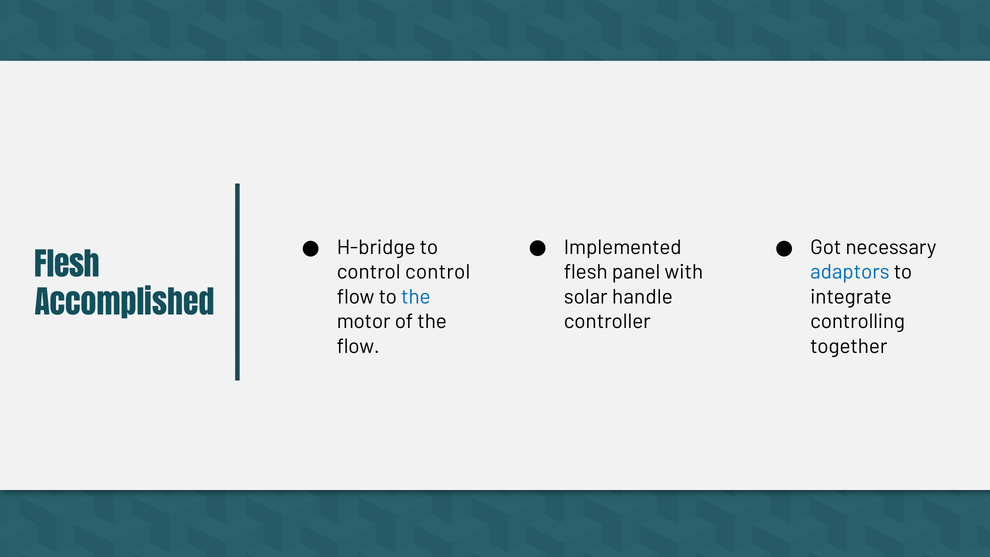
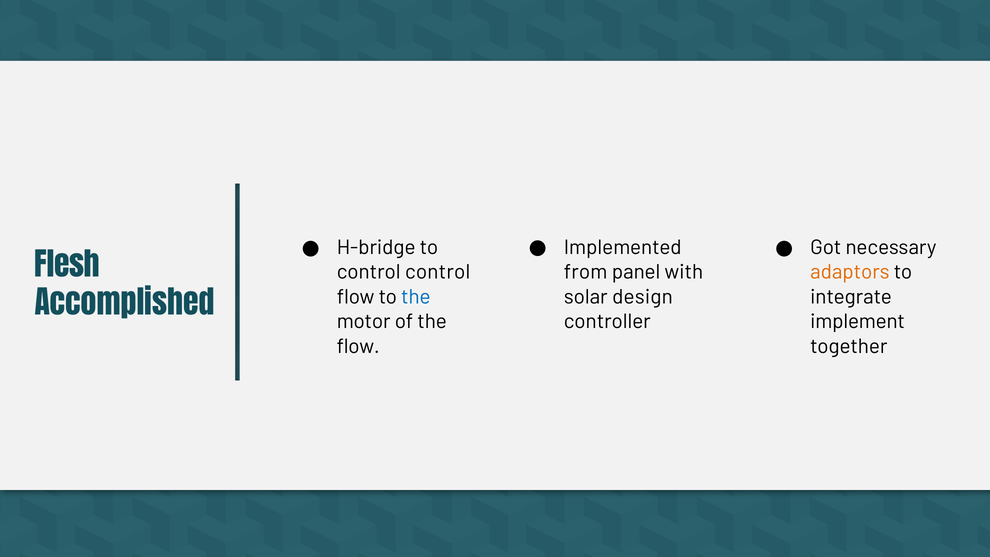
flesh: flesh -> from (586, 272)
adaptors colour: blue -> orange (850, 272)
handle: handle -> design (642, 297)
controlling: controlling -> implement (858, 322)
